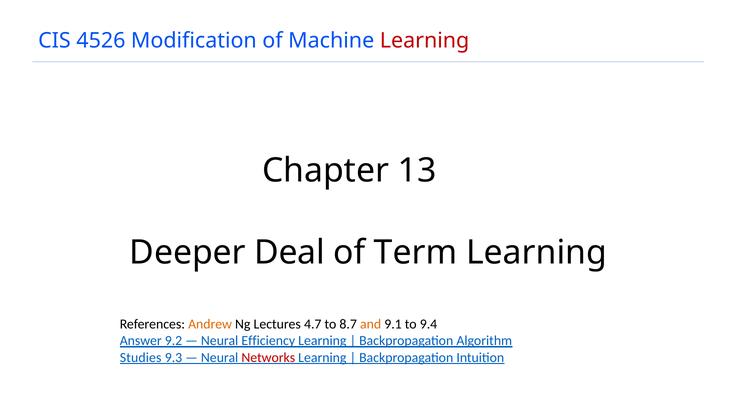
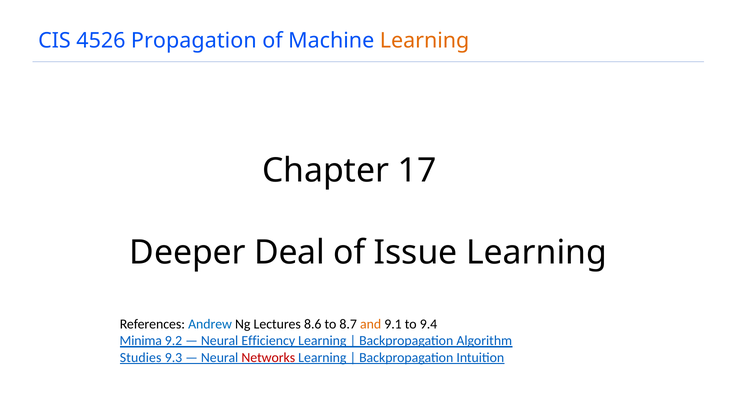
Modification: Modification -> Propagation (194, 41)
Learning colour: red -> orange (425, 41)
13: 13 -> 17 (417, 170)
Term: Term -> Issue (416, 252)
Andrew colour: orange -> blue (210, 324)
4.7: 4.7 -> 8.6 (313, 324)
Answer: Answer -> Minima (141, 340)
